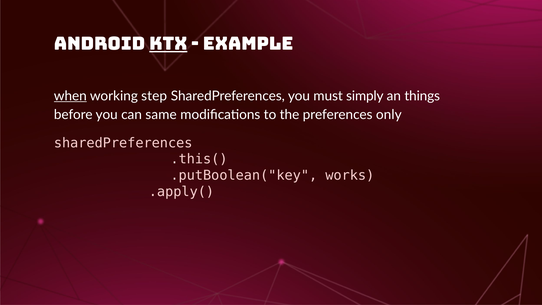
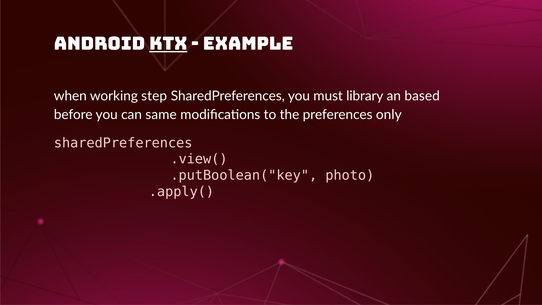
when underline: present -> none (70, 96)
simply: simply -> library (365, 96)
things: things -> based (422, 96)
.this(: .this( -> .view( (199, 159)
works: works -> photo (350, 175)
